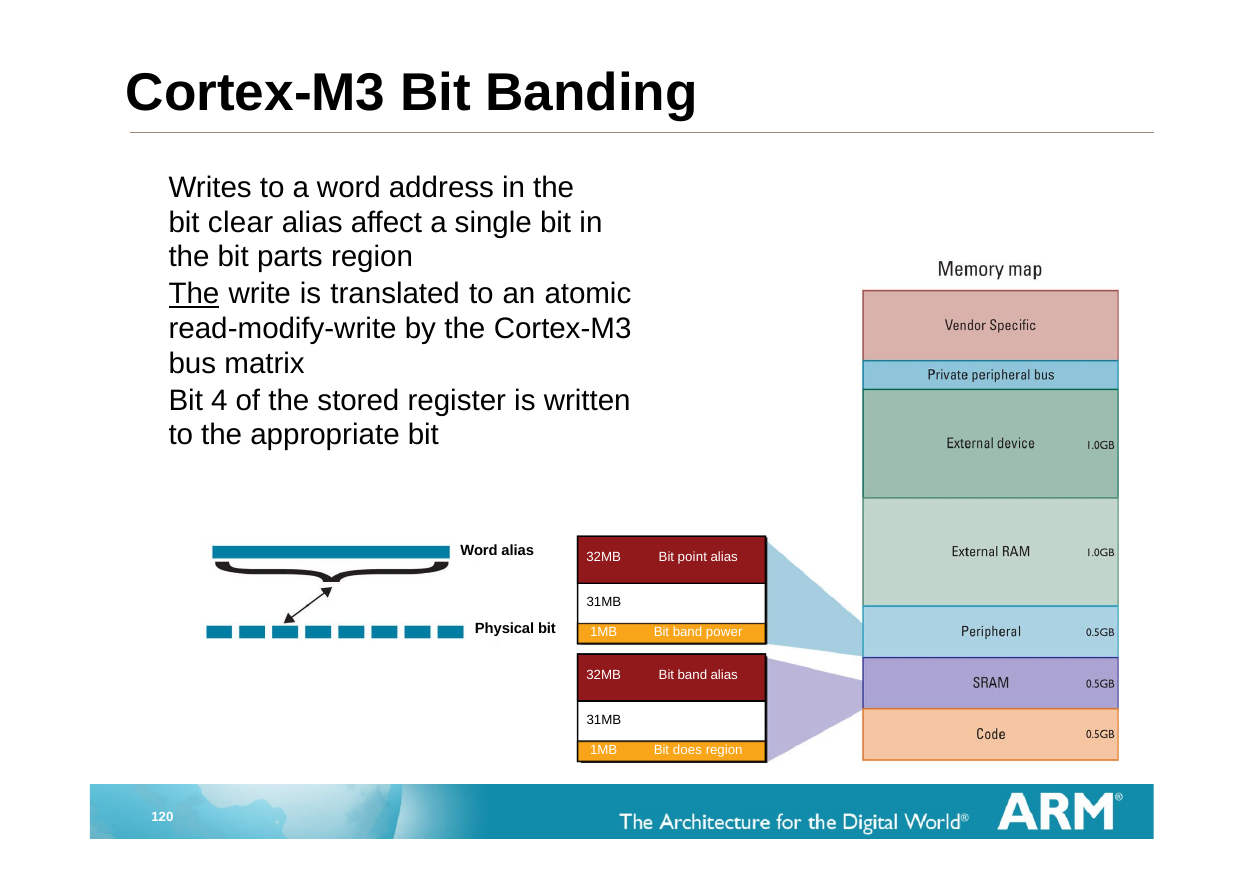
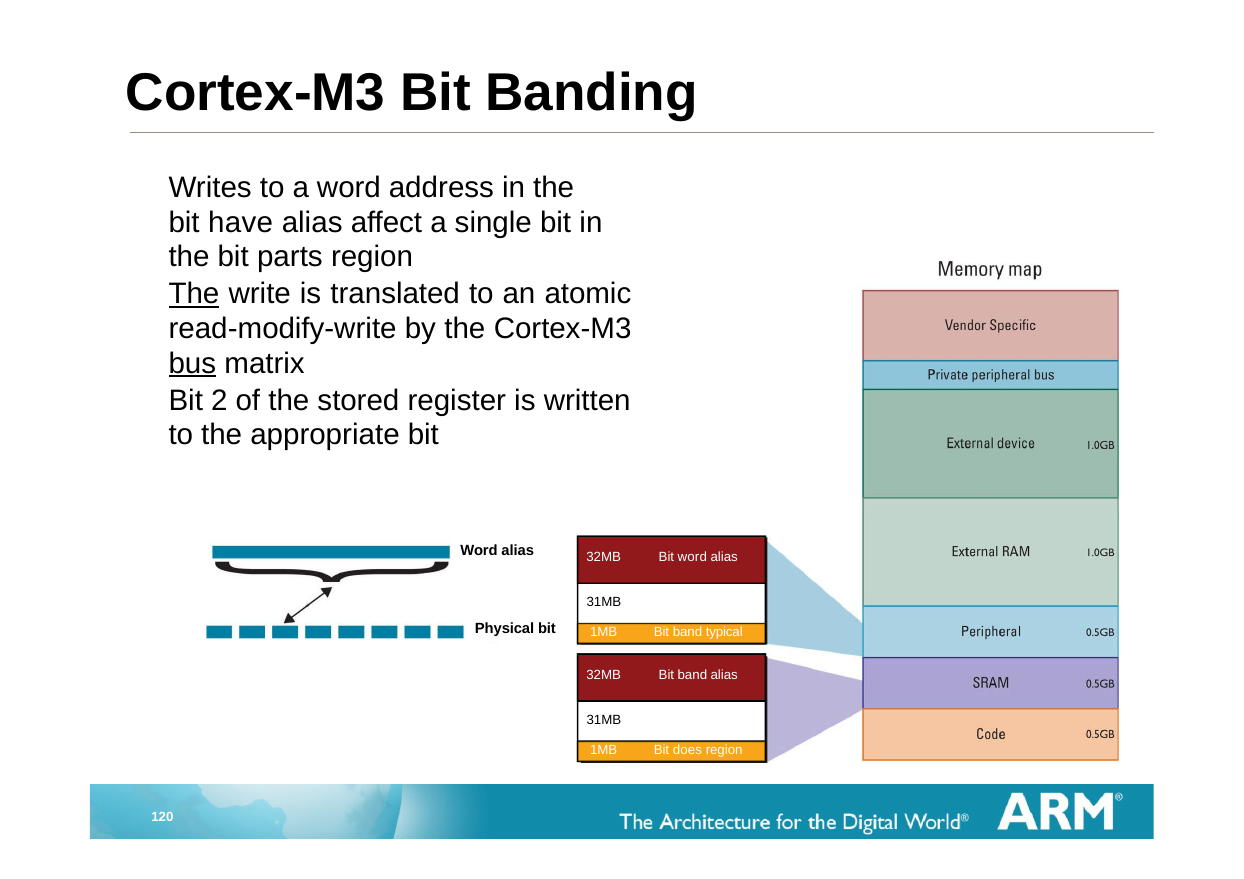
clear: clear -> have (241, 222)
bus underline: none -> present (192, 364)
4: 4 -> 2 (219, 401)
Bit point: point -> word (692, 557)
power: power -> typical (724, 632)
